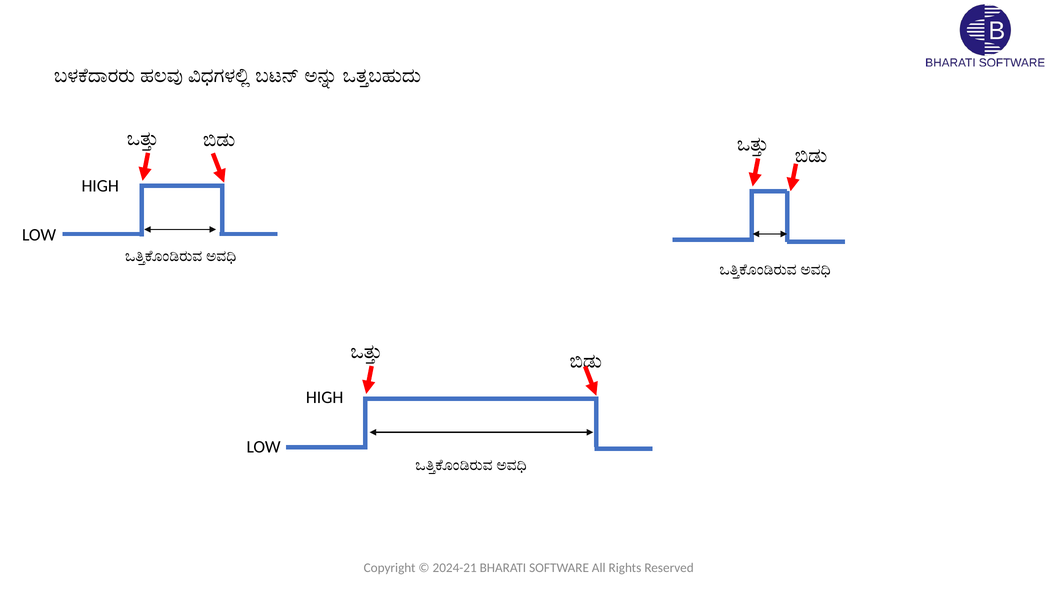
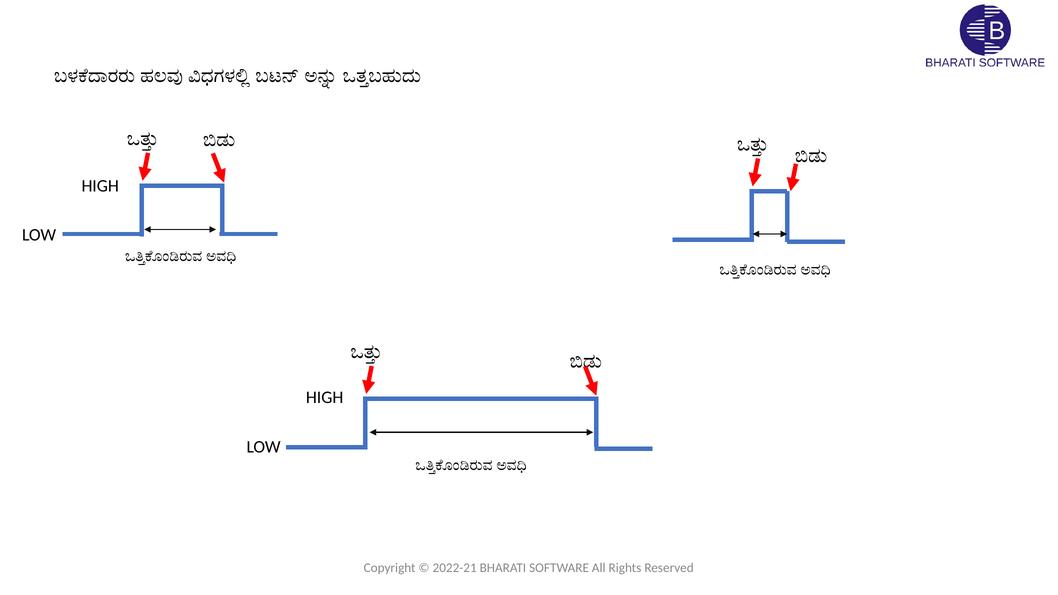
2024-21: 2024-21 -> 2022-21 (455, 568)
